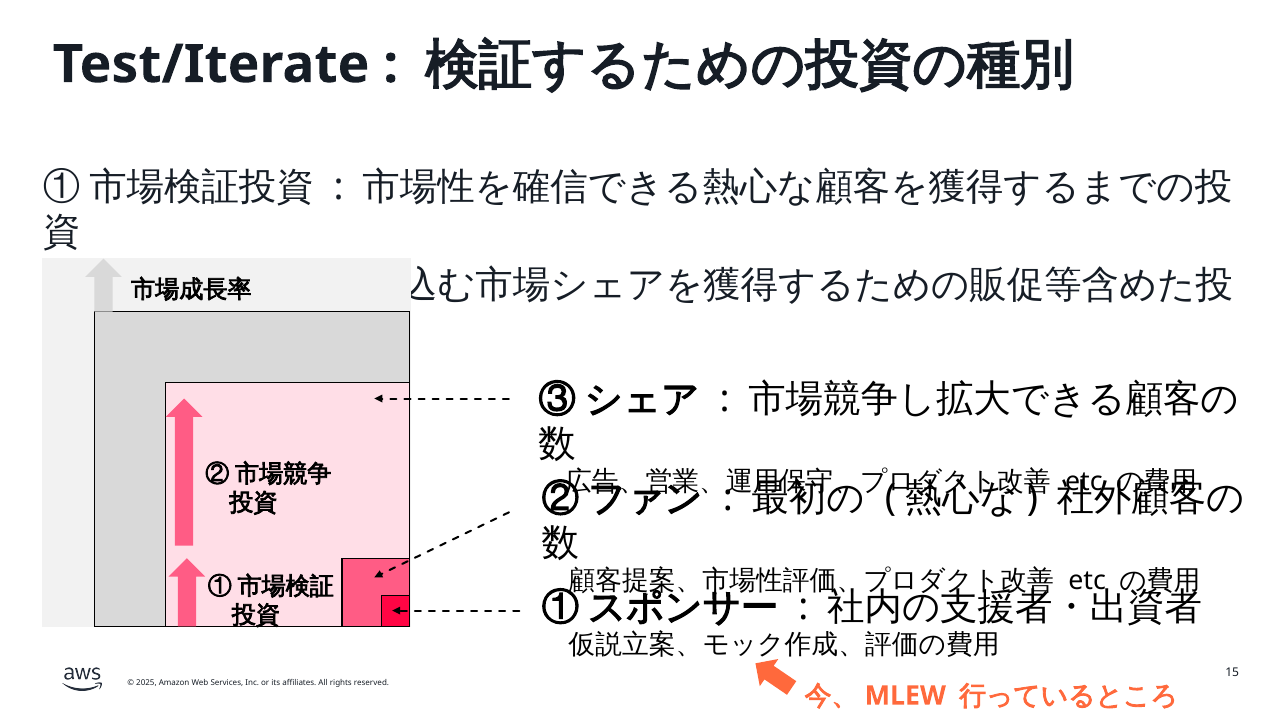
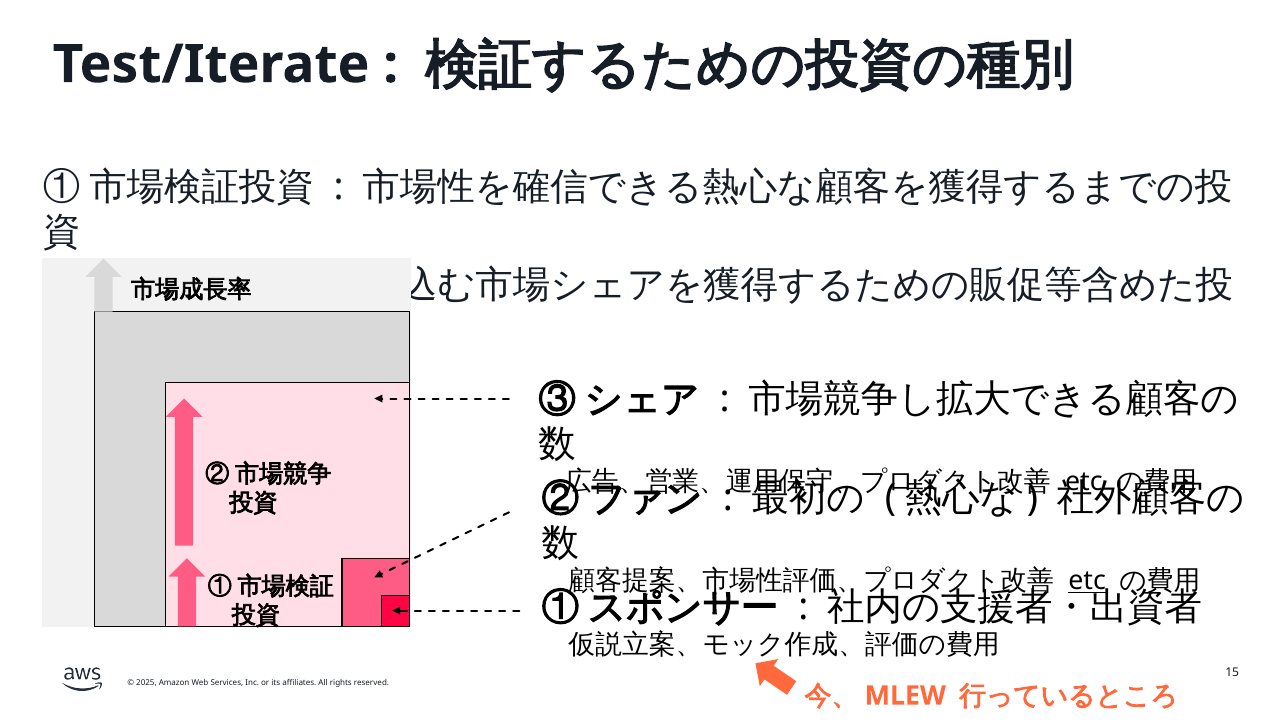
etc underline: none -> present (1087, 581)
